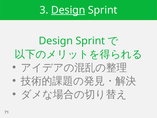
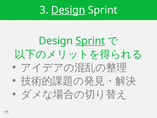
Sprint underline: none -> present (90, 41)
